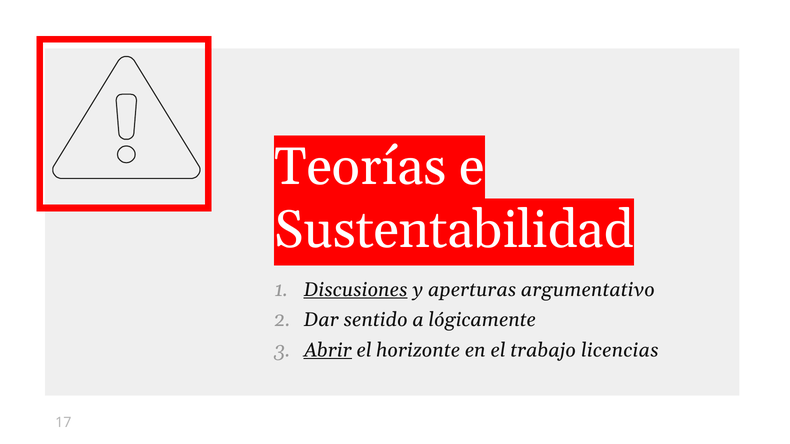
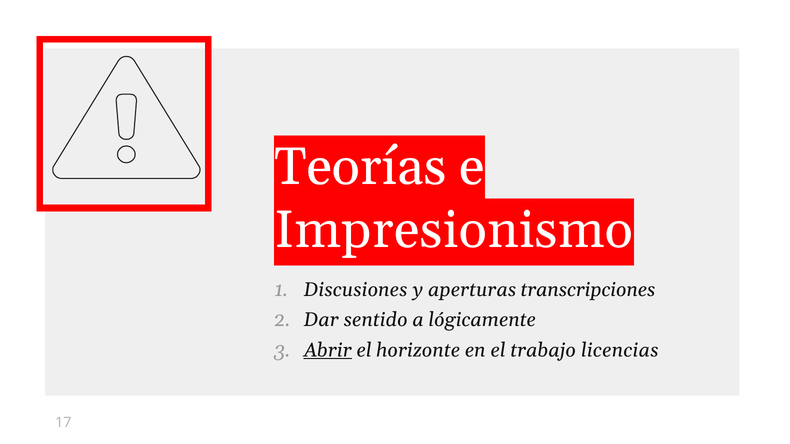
Sustentabilidad: Sustentabilidad -> Impresionismo (454, 230)
Discusiones underline: present -> none (356, 290)
argumentativo: argumentativo -> transcripciones (588, 290)
